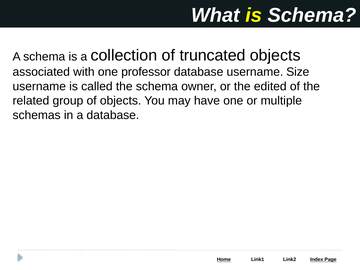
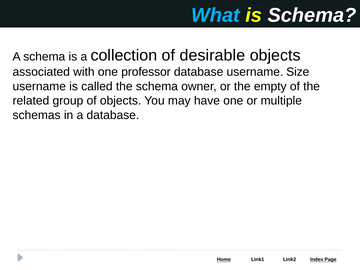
What colour: white -> light blue (215, 15)
truncated: truncated -> desirable (212, 55)
edited: edited -> empty (270, 86)
